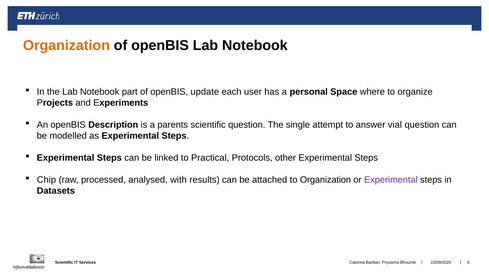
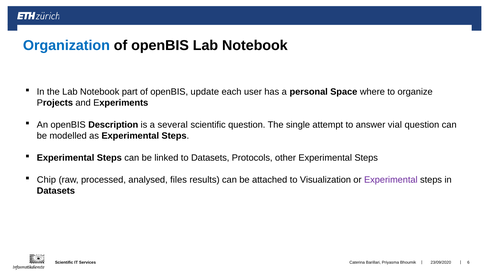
Organization colour: orange -> blue (66, 45)
parents: parents -> several (173, 125)
to Practical: Practical -> Datasets (210, 158)
with: with -> files (179, 180)
to Organization: Organization -> Visualization (325, 180)
